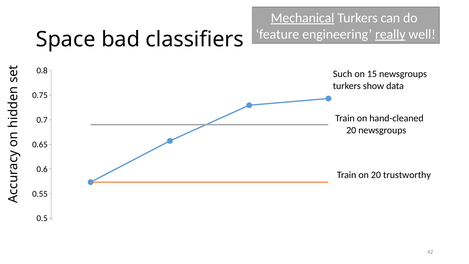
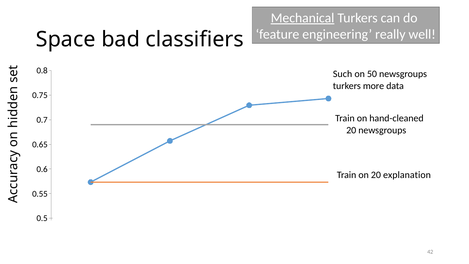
really underline: present -> none (390, 34)
15: 15 -> 50 (372, 74)
show: show -> more (374, 86)
trustworthy: trustworthy -> explanation (407, 175)
